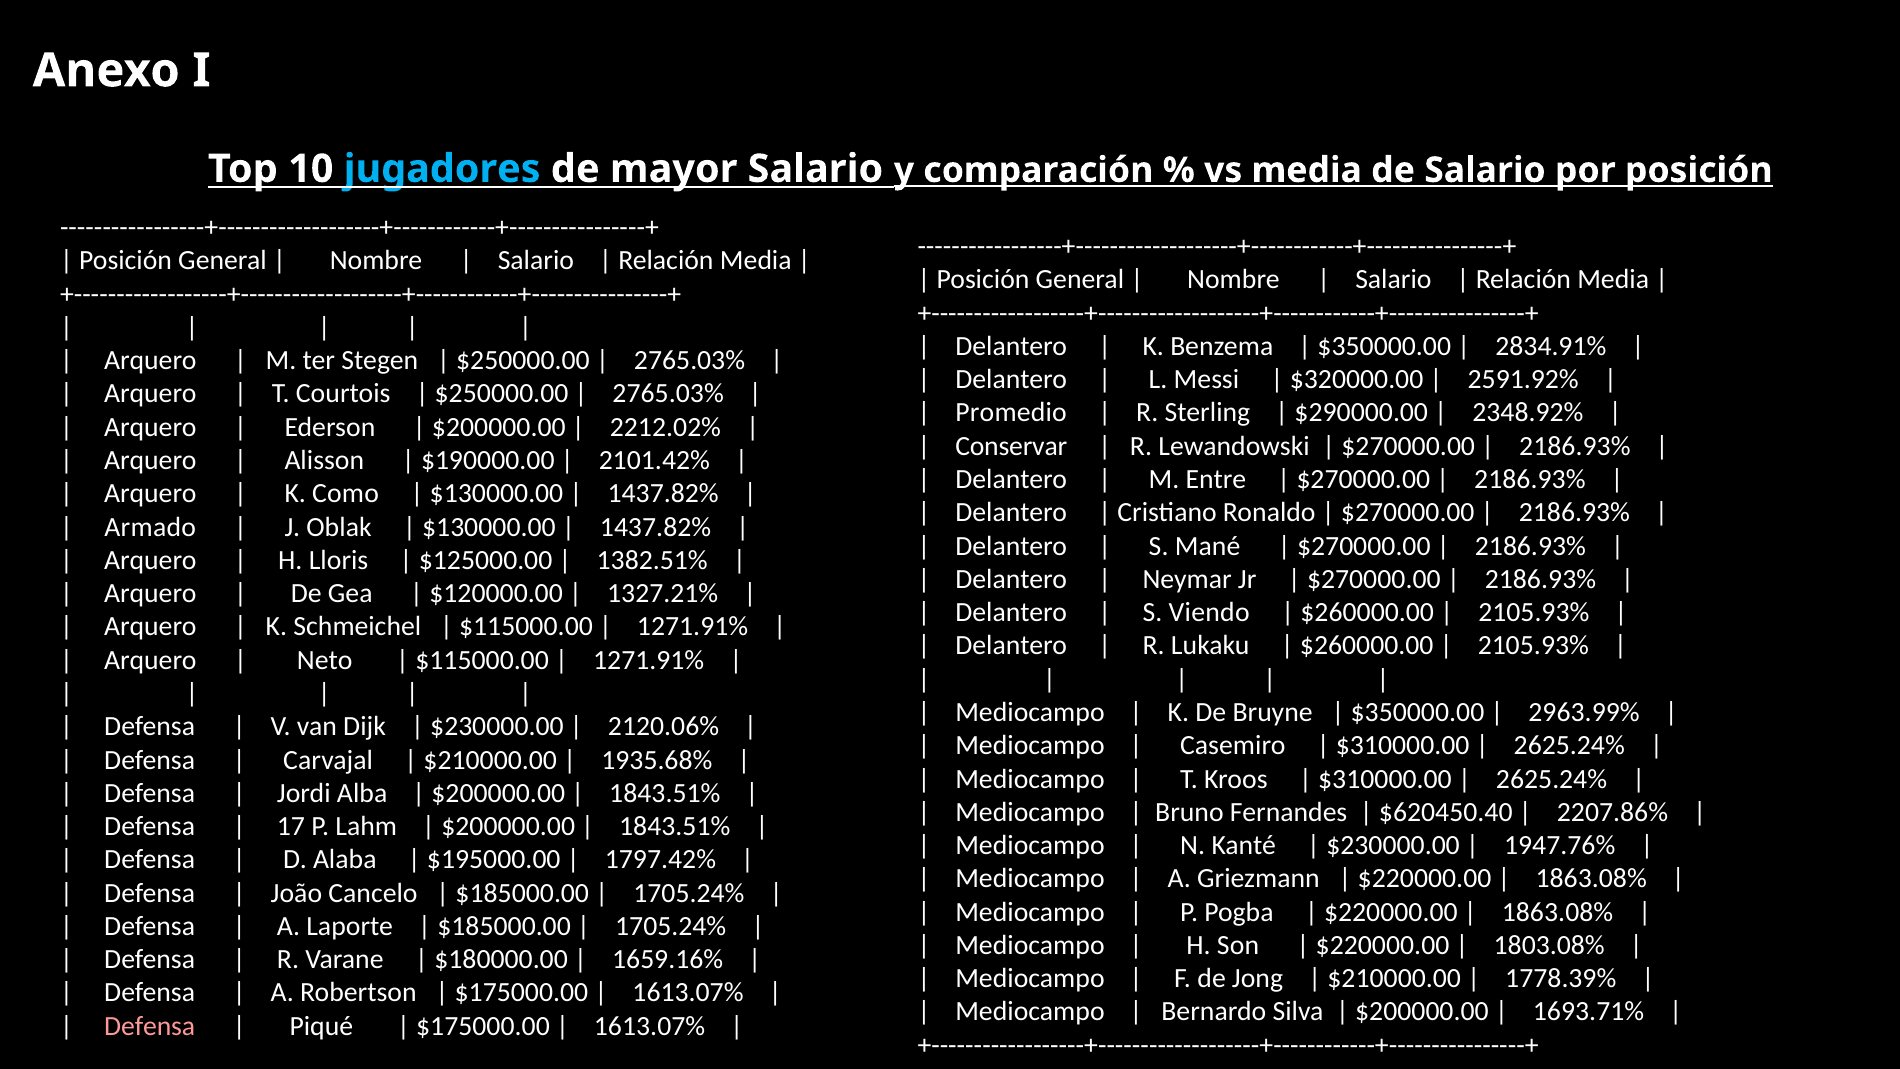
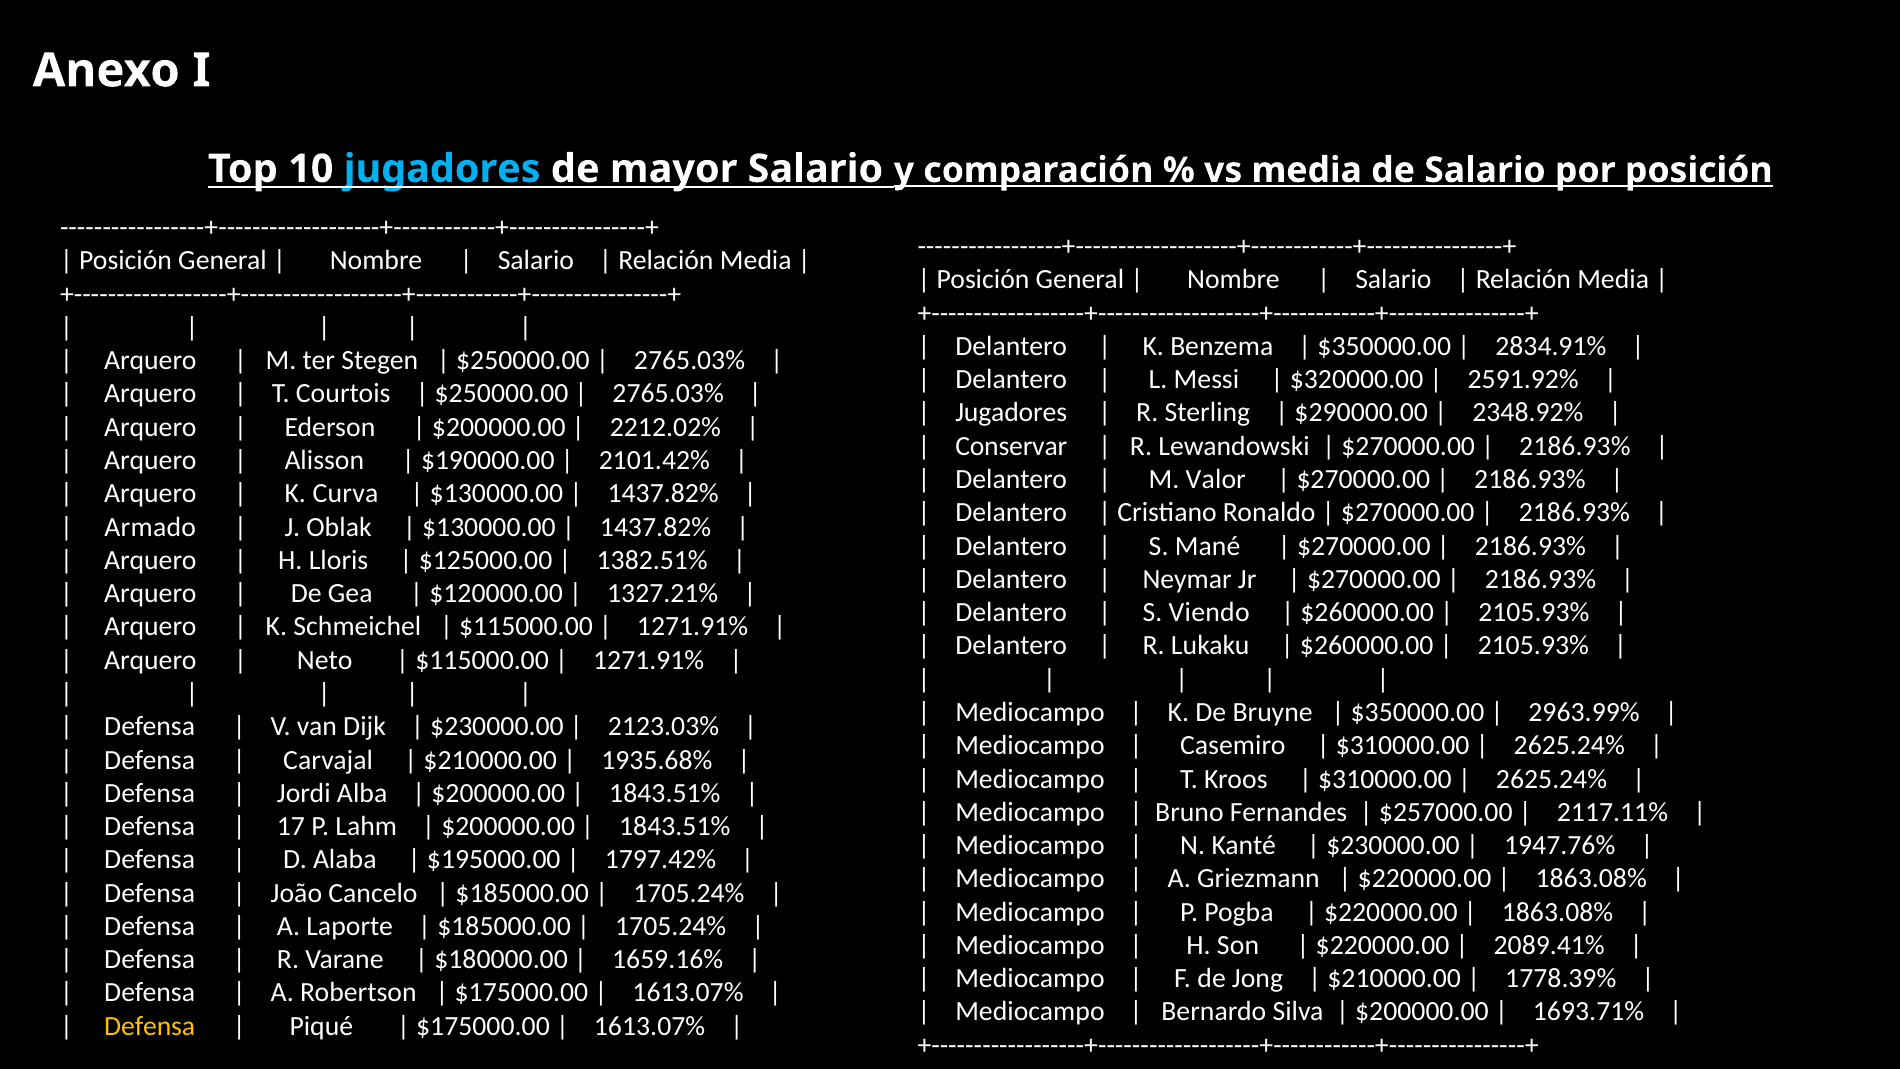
Promedio: Promedio -> Jugadores (1011, 413)
Entre: Entre -> Valor (1216, 479)
Como: Como -> Curva (346, 494)
2120.06%: 2120.06% -> 2123.03% (664, 726)
$620450.40: $620450.40 -> $257000.00 (1446, 812)
2207.86%: 2207.86% -> 2117.11% (1612, 812)
1803.08%: 1803.08% -> 2089.41% (1549, 945)
Defensa colour: pink -> yellow (150, 1026)
